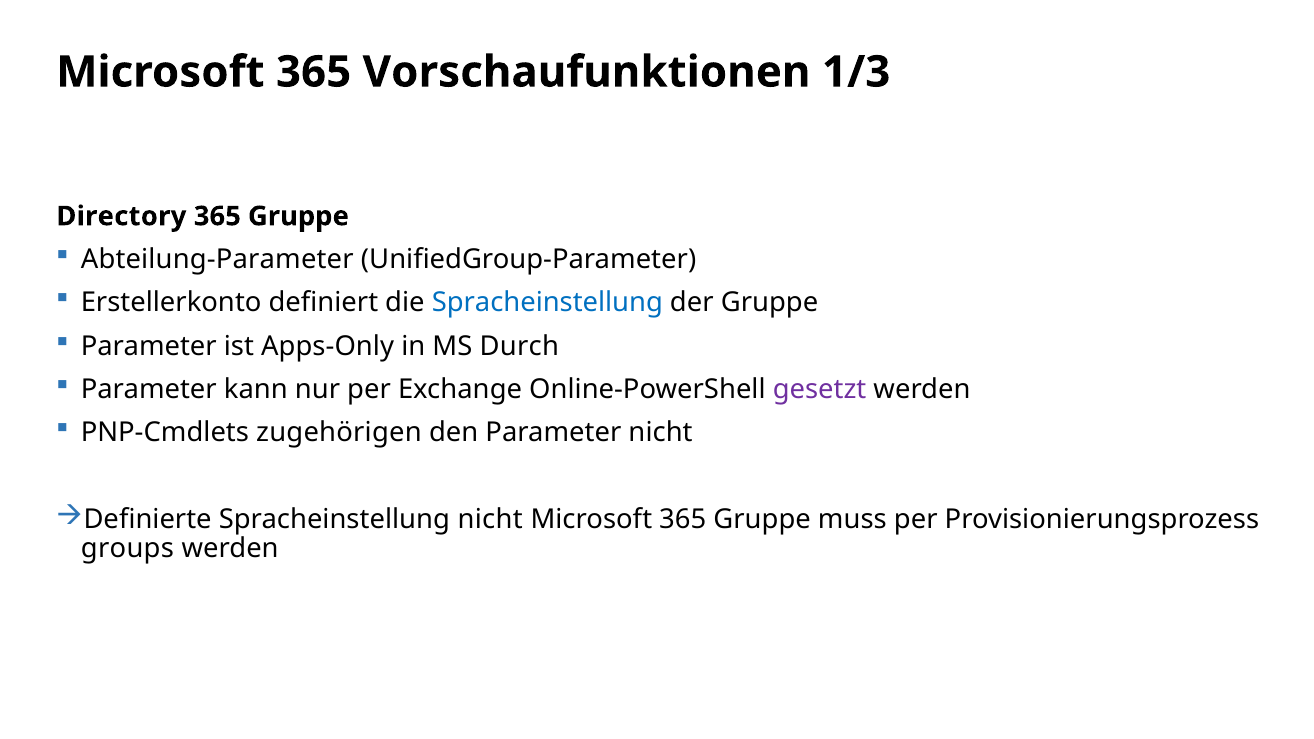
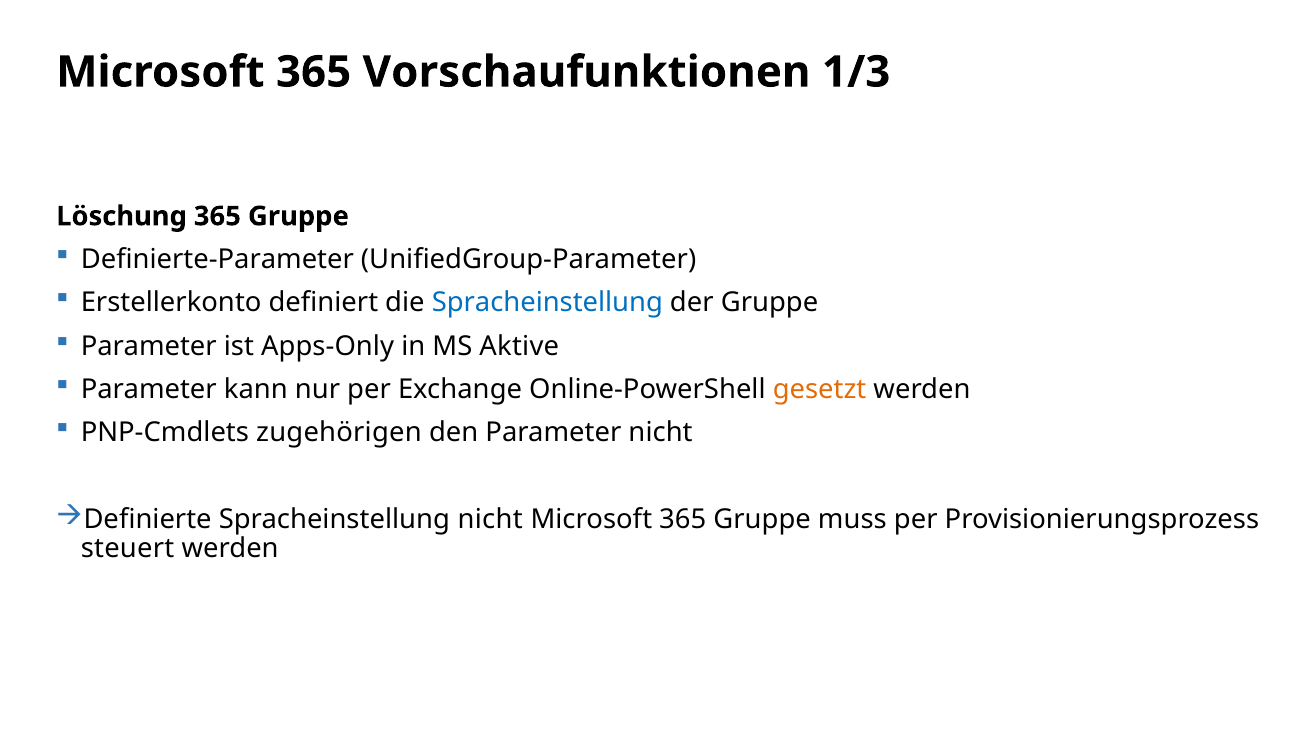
Directory: Directory -> Löschung (122, 216)
Abteilung-Parameter: Abteilung-Parameter -> Definierte-Parameter (217, 260)
Durch: Durch -> Aktive (519, 346)
gesetzt colour: purple -> orange (820, 389)
groups: groups -> steuert (128, 549)
